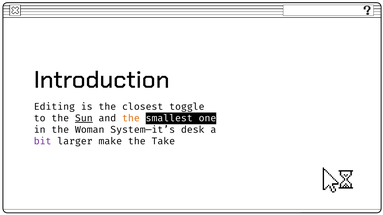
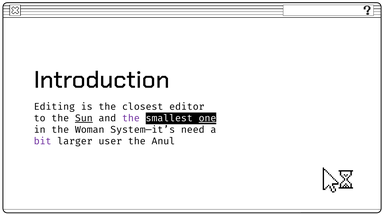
toggle: toggle -> editor (187, 107)
the colour: orange -> purple (131, 119)
one underline: none -> present (207, 119)
desk: desk -> need (193, 130)
make: make -> user (110, 141)
Take: Take -> Anul (163, 141)
